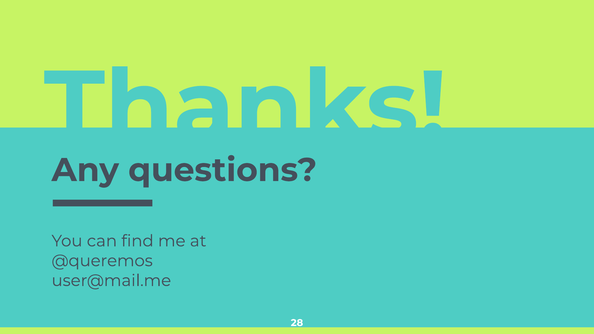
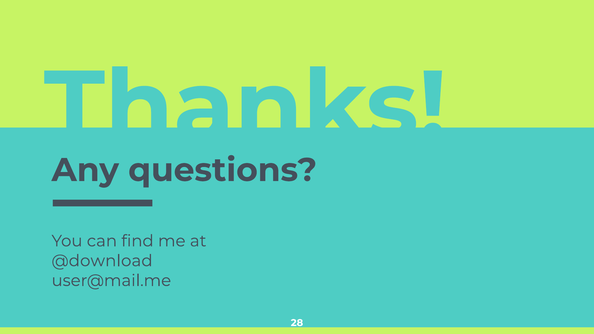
@queremos: @queremos -> @download (102, 261)
